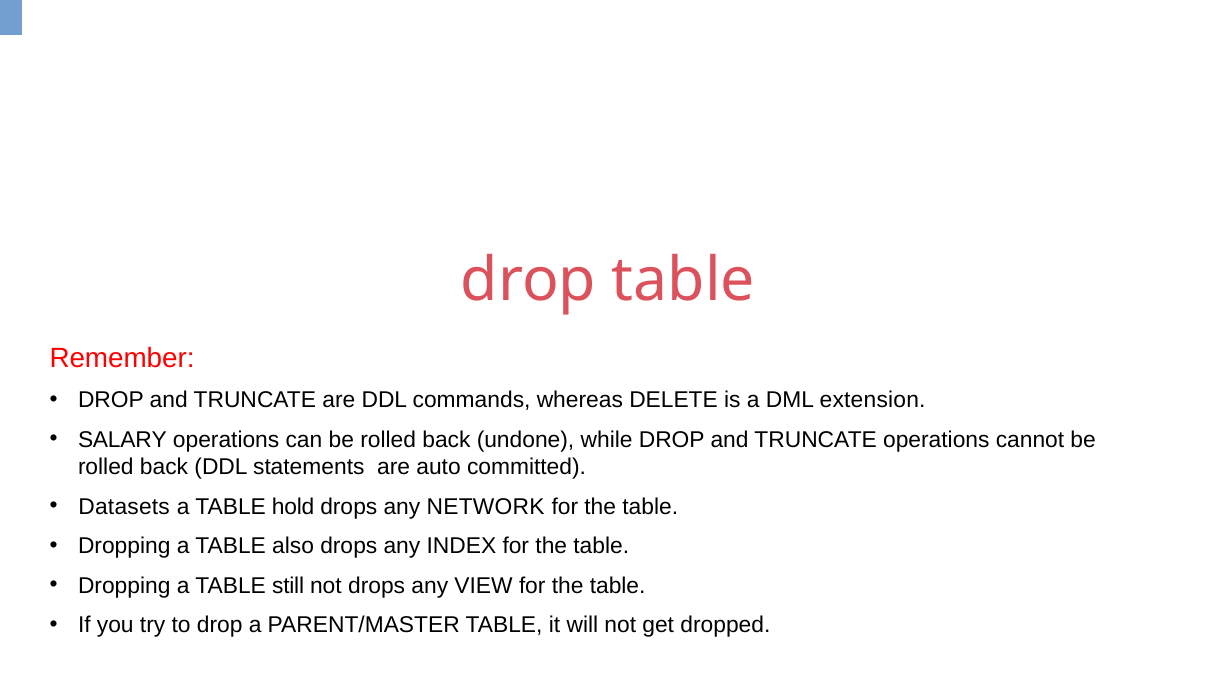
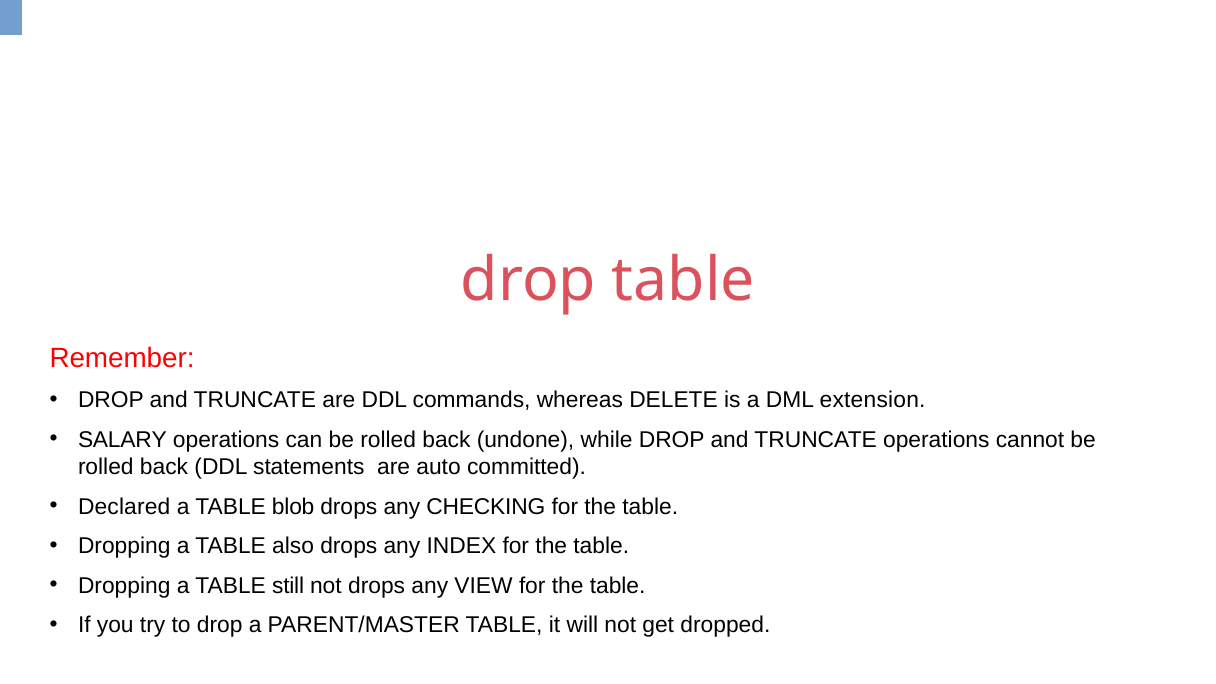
Datasets: Datasets -> Declared (124, 506)
hold: hold -> blob (293, 506)
NETWORK: NETWORK -> CHECKING (486, 506)
